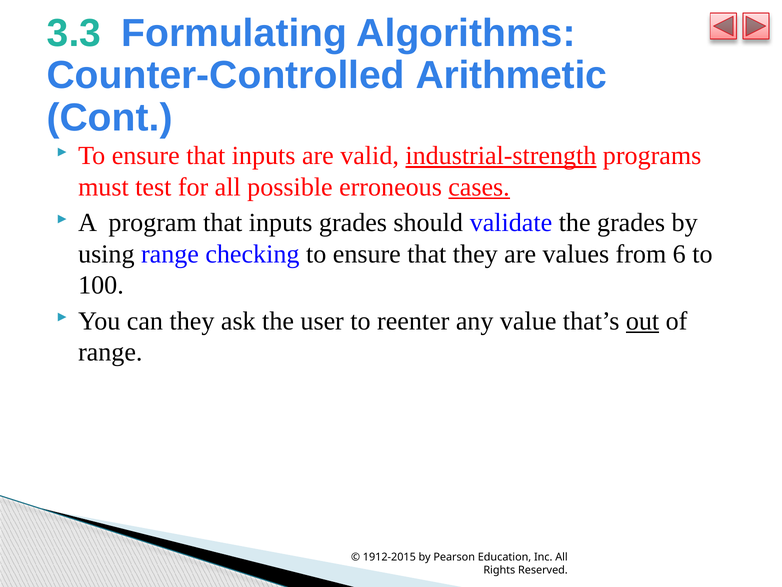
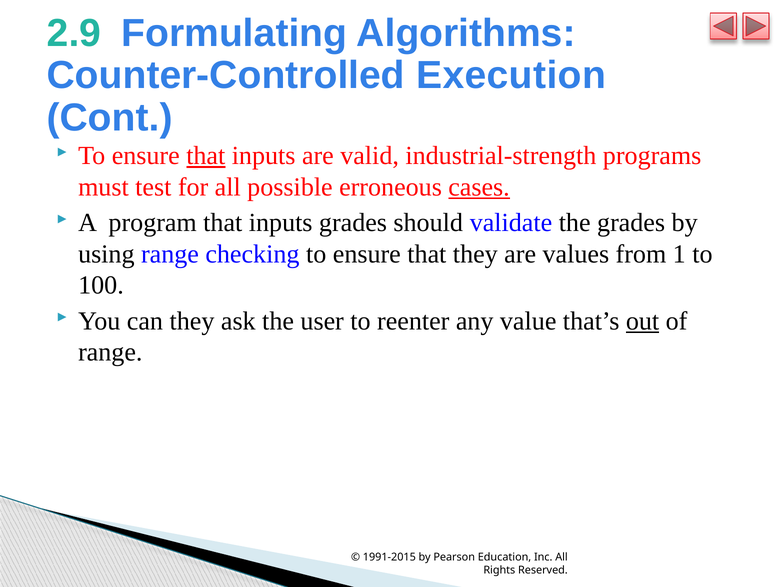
3.3: 3.3 -> 2.9 (74, 33)
Arithmetic: Arithmetic -> Execution (511, 75)
that underline: none -> present (206, 156)
industrial-strength underline: present -> none (501, 156)
6: 6 -> 1 (679, 254)
1912-2015: 1912-2015 -> 1991-2015 (389, 557)
